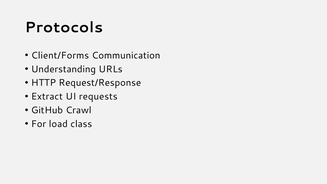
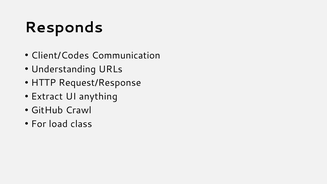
Protocols: Protocols -> Responds (64, 27)
Client/Forms: Client/Forms -> Client/Codes (60, 55)
requests: requests -> anything (98, 97)
